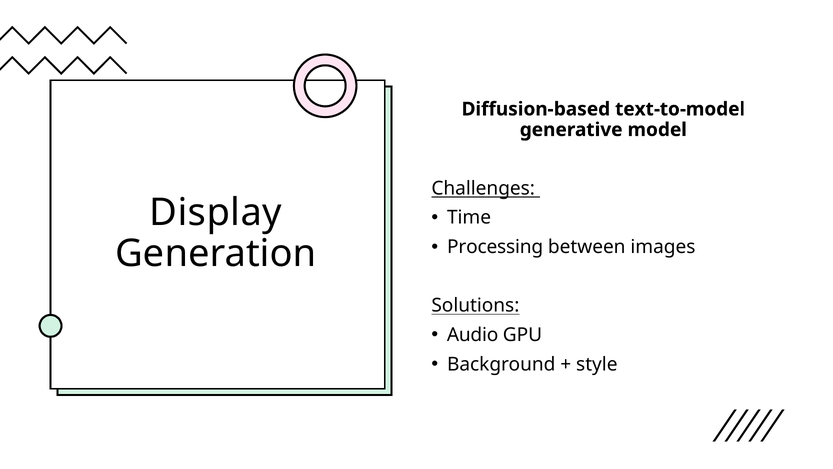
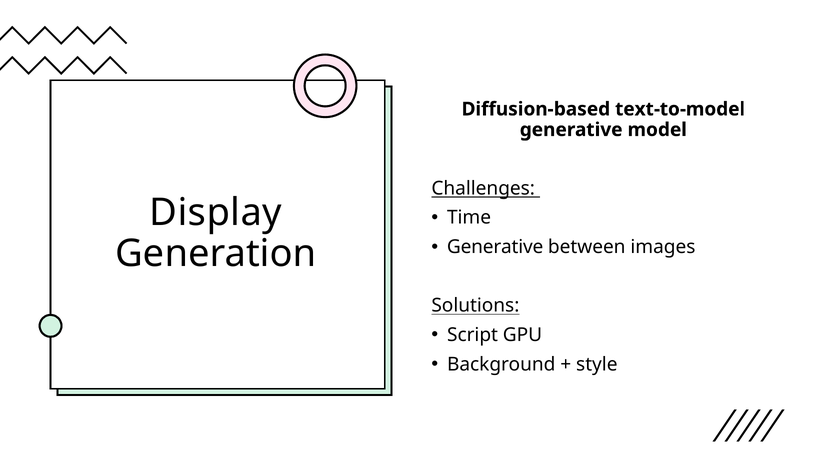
Processing: Processing -> Generative (495, 247)
Audio: Audio -> Script (473, 335)
